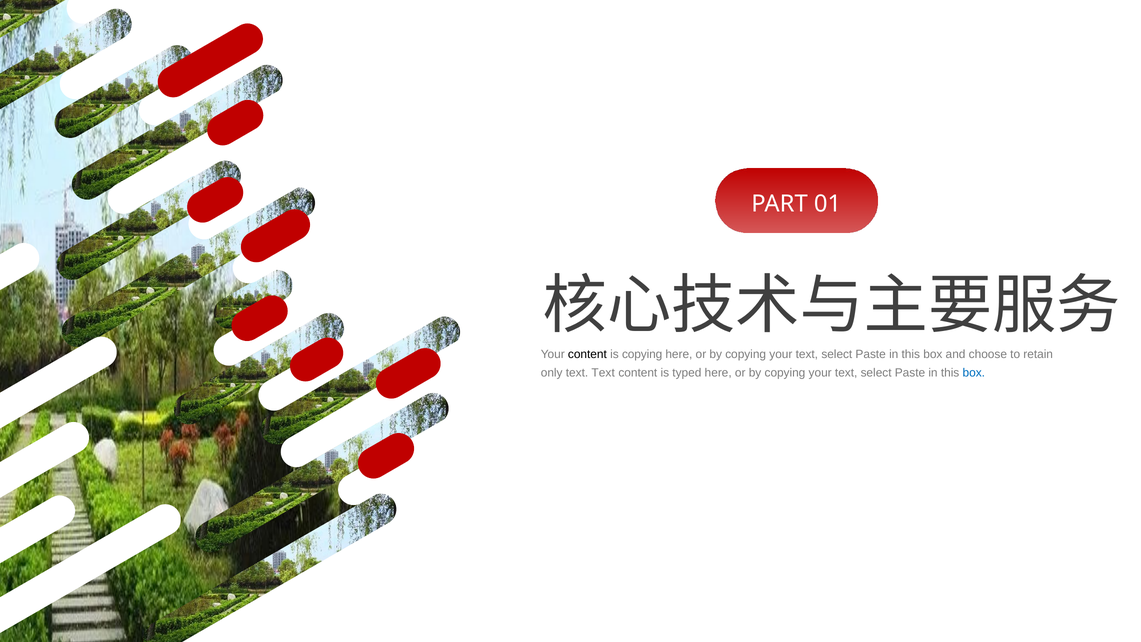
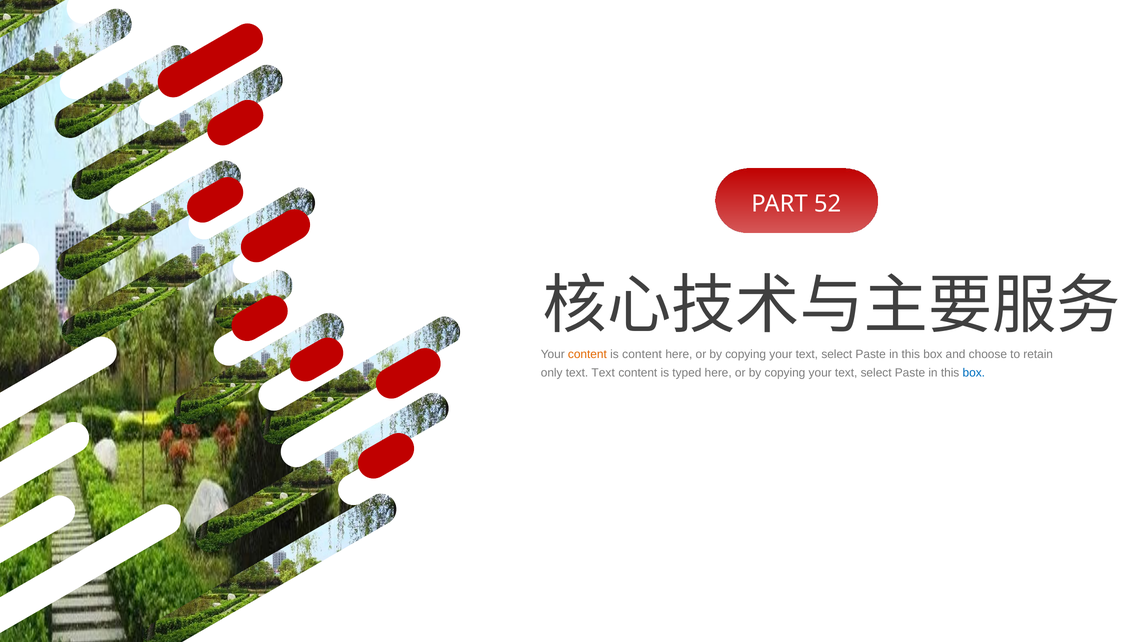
01: 01 -> 52 (828, 204)
content colour: black -> orange (587, 354)
is copying: copying -> content (642, 354)
